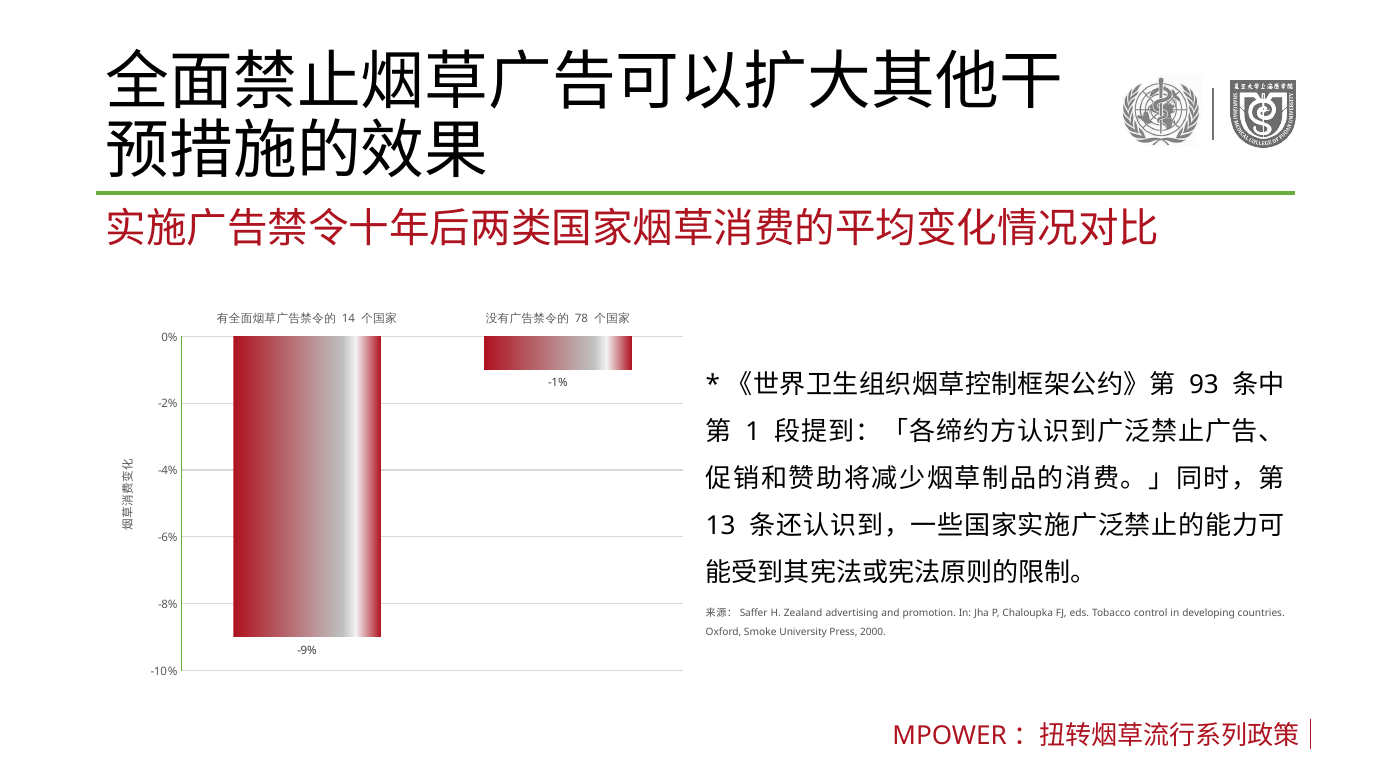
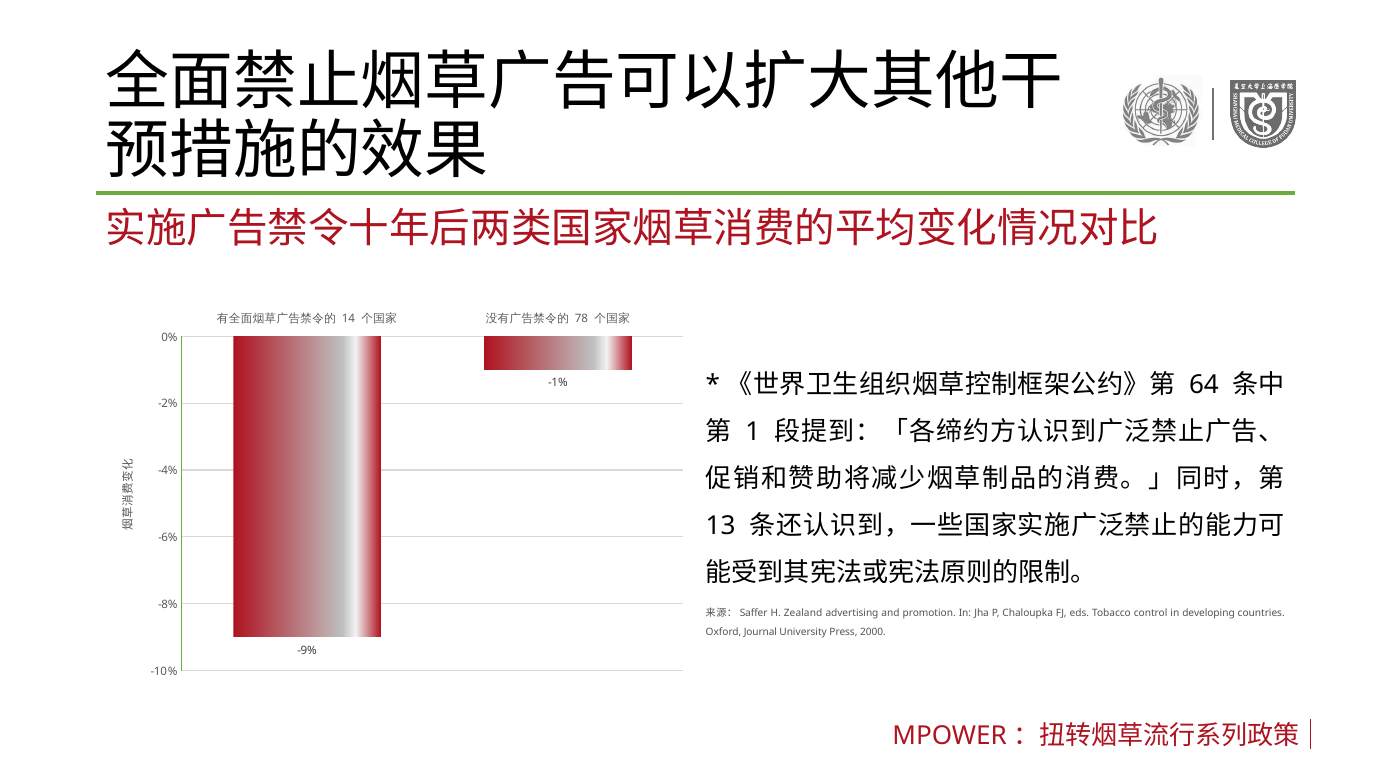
93: 93 -> 64 (1204, 385)
Smoke: Smoke -> Journal (760, 632)
